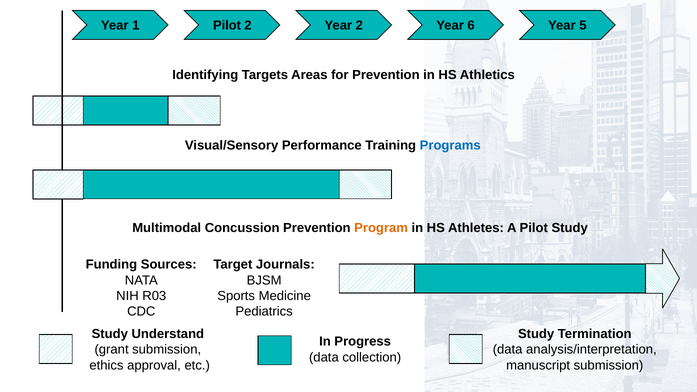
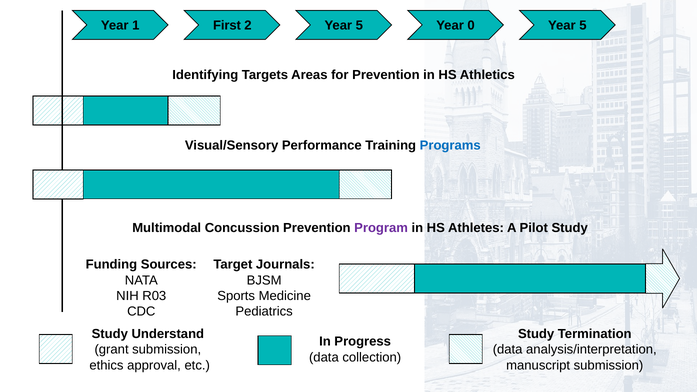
1 Pilot: Pilot -> First (227, 26)
2 Year 2: 2 -> 5 (359, 26)
6: 6 -> 0 (471, 26)
Program colour: orange -> purple (381, 228)
